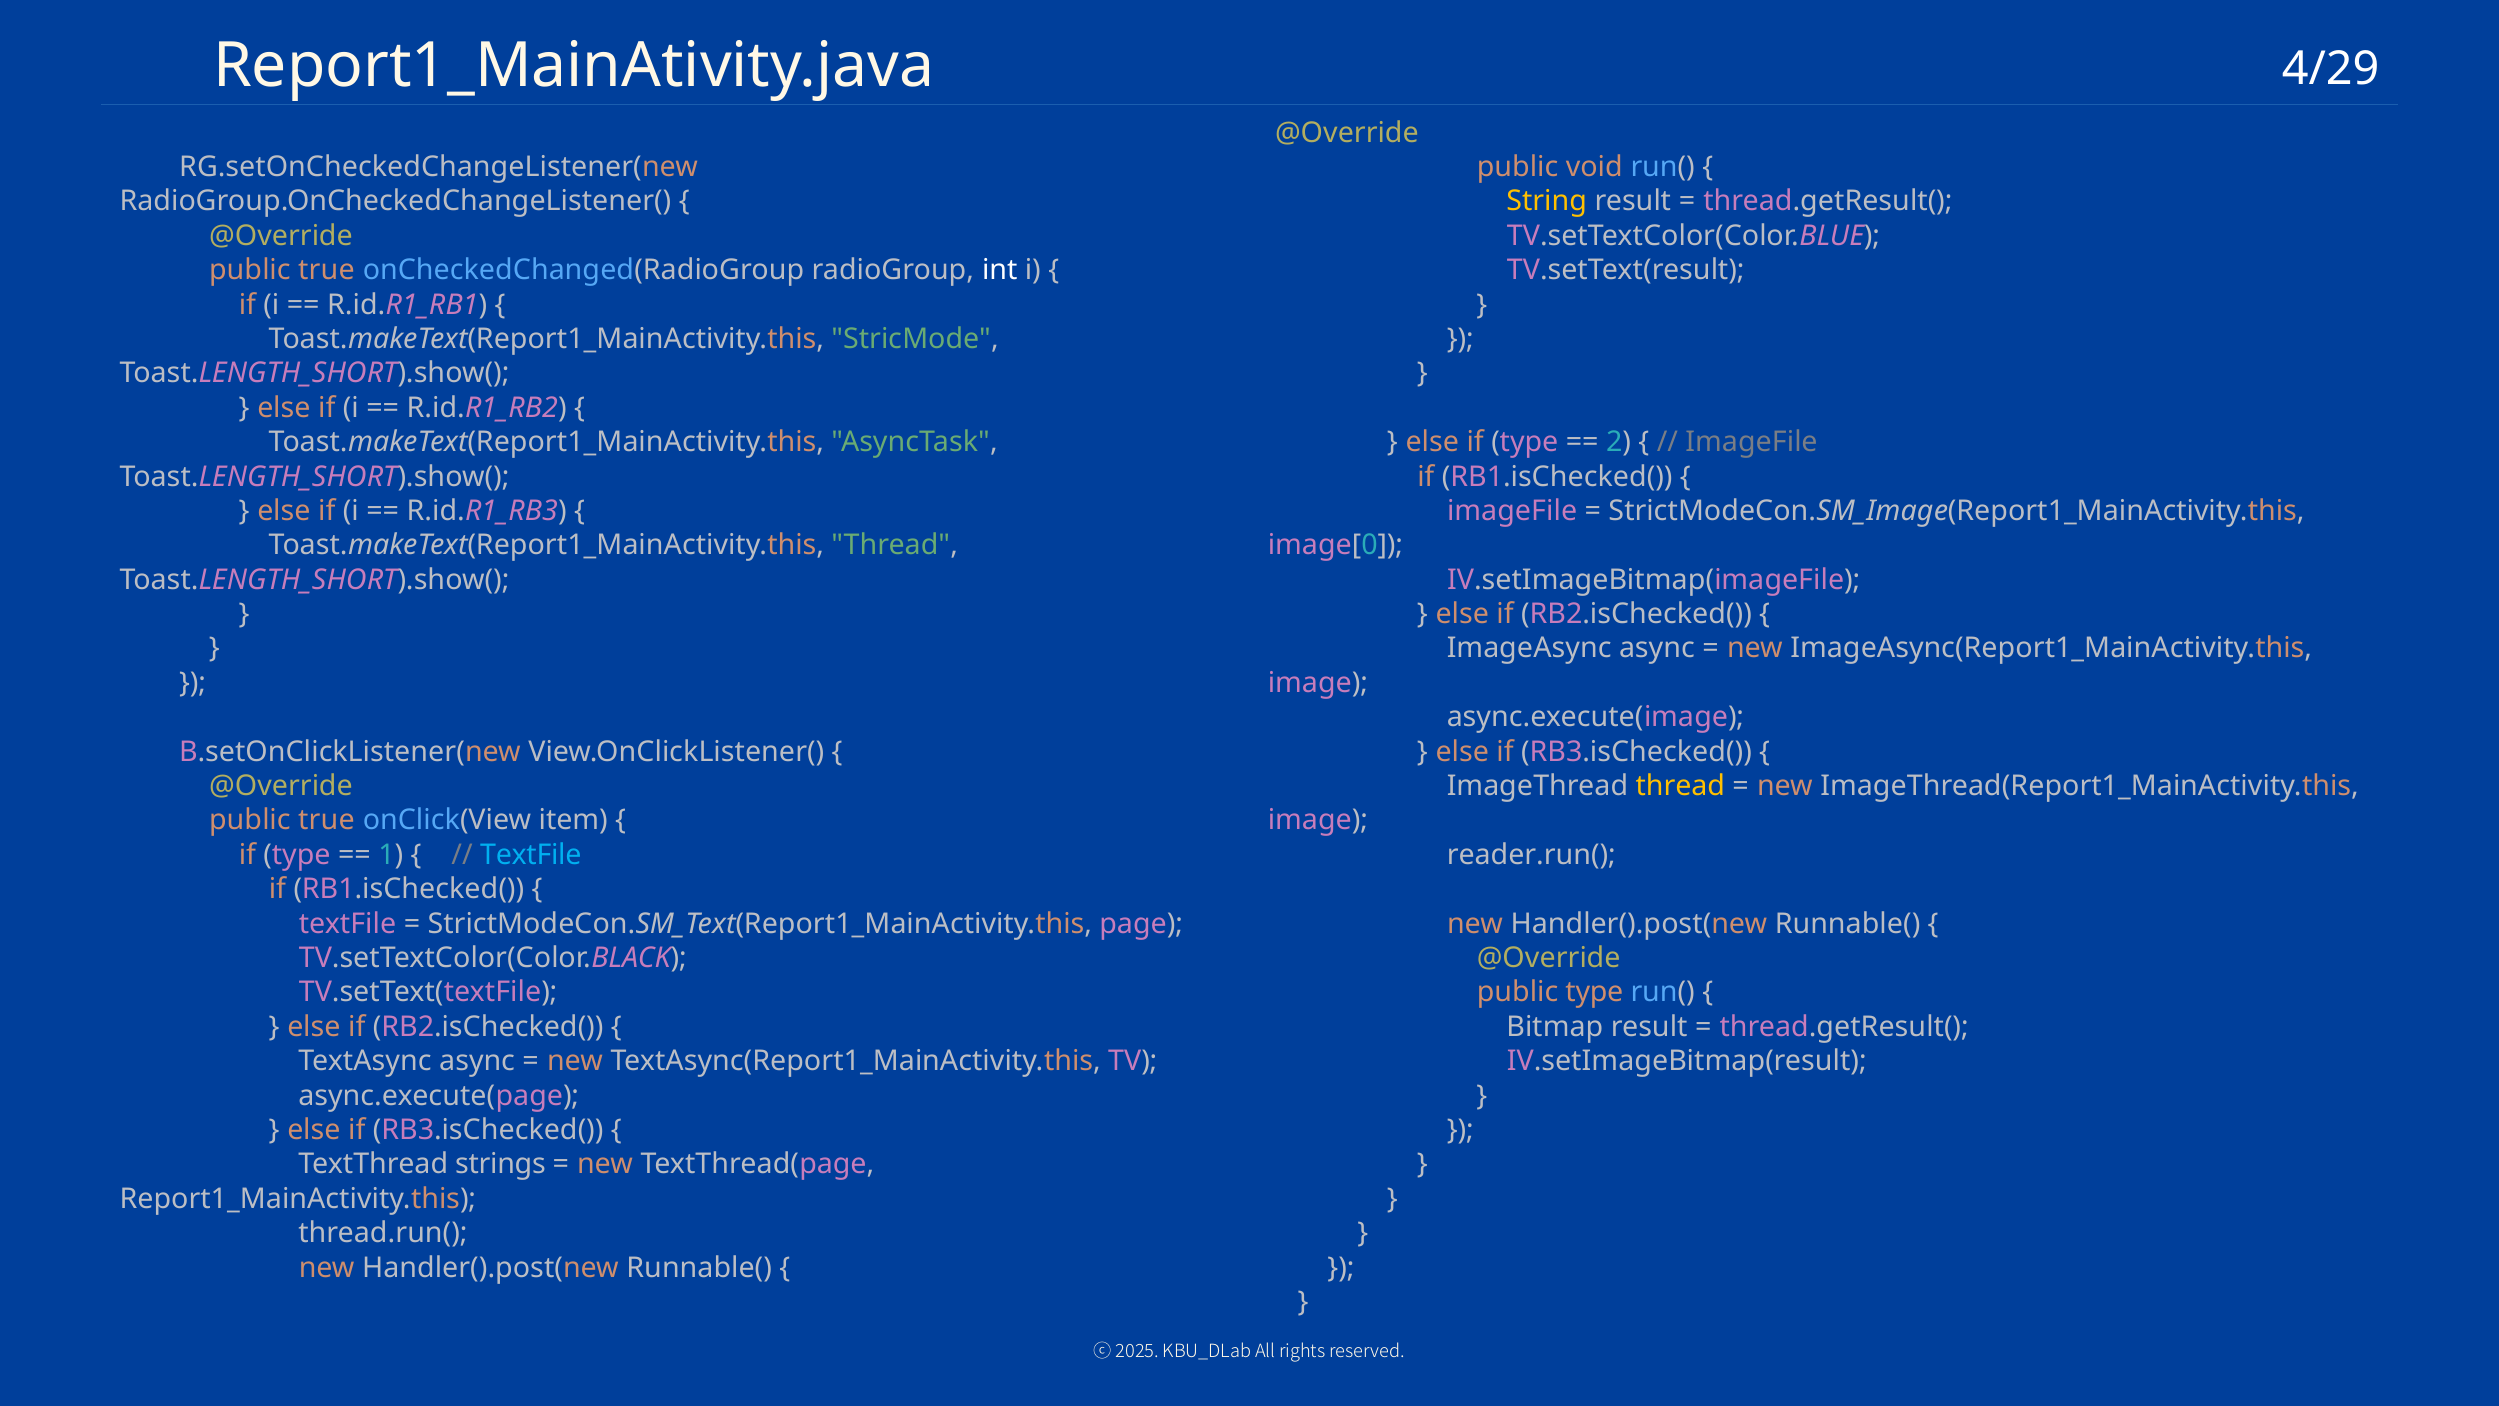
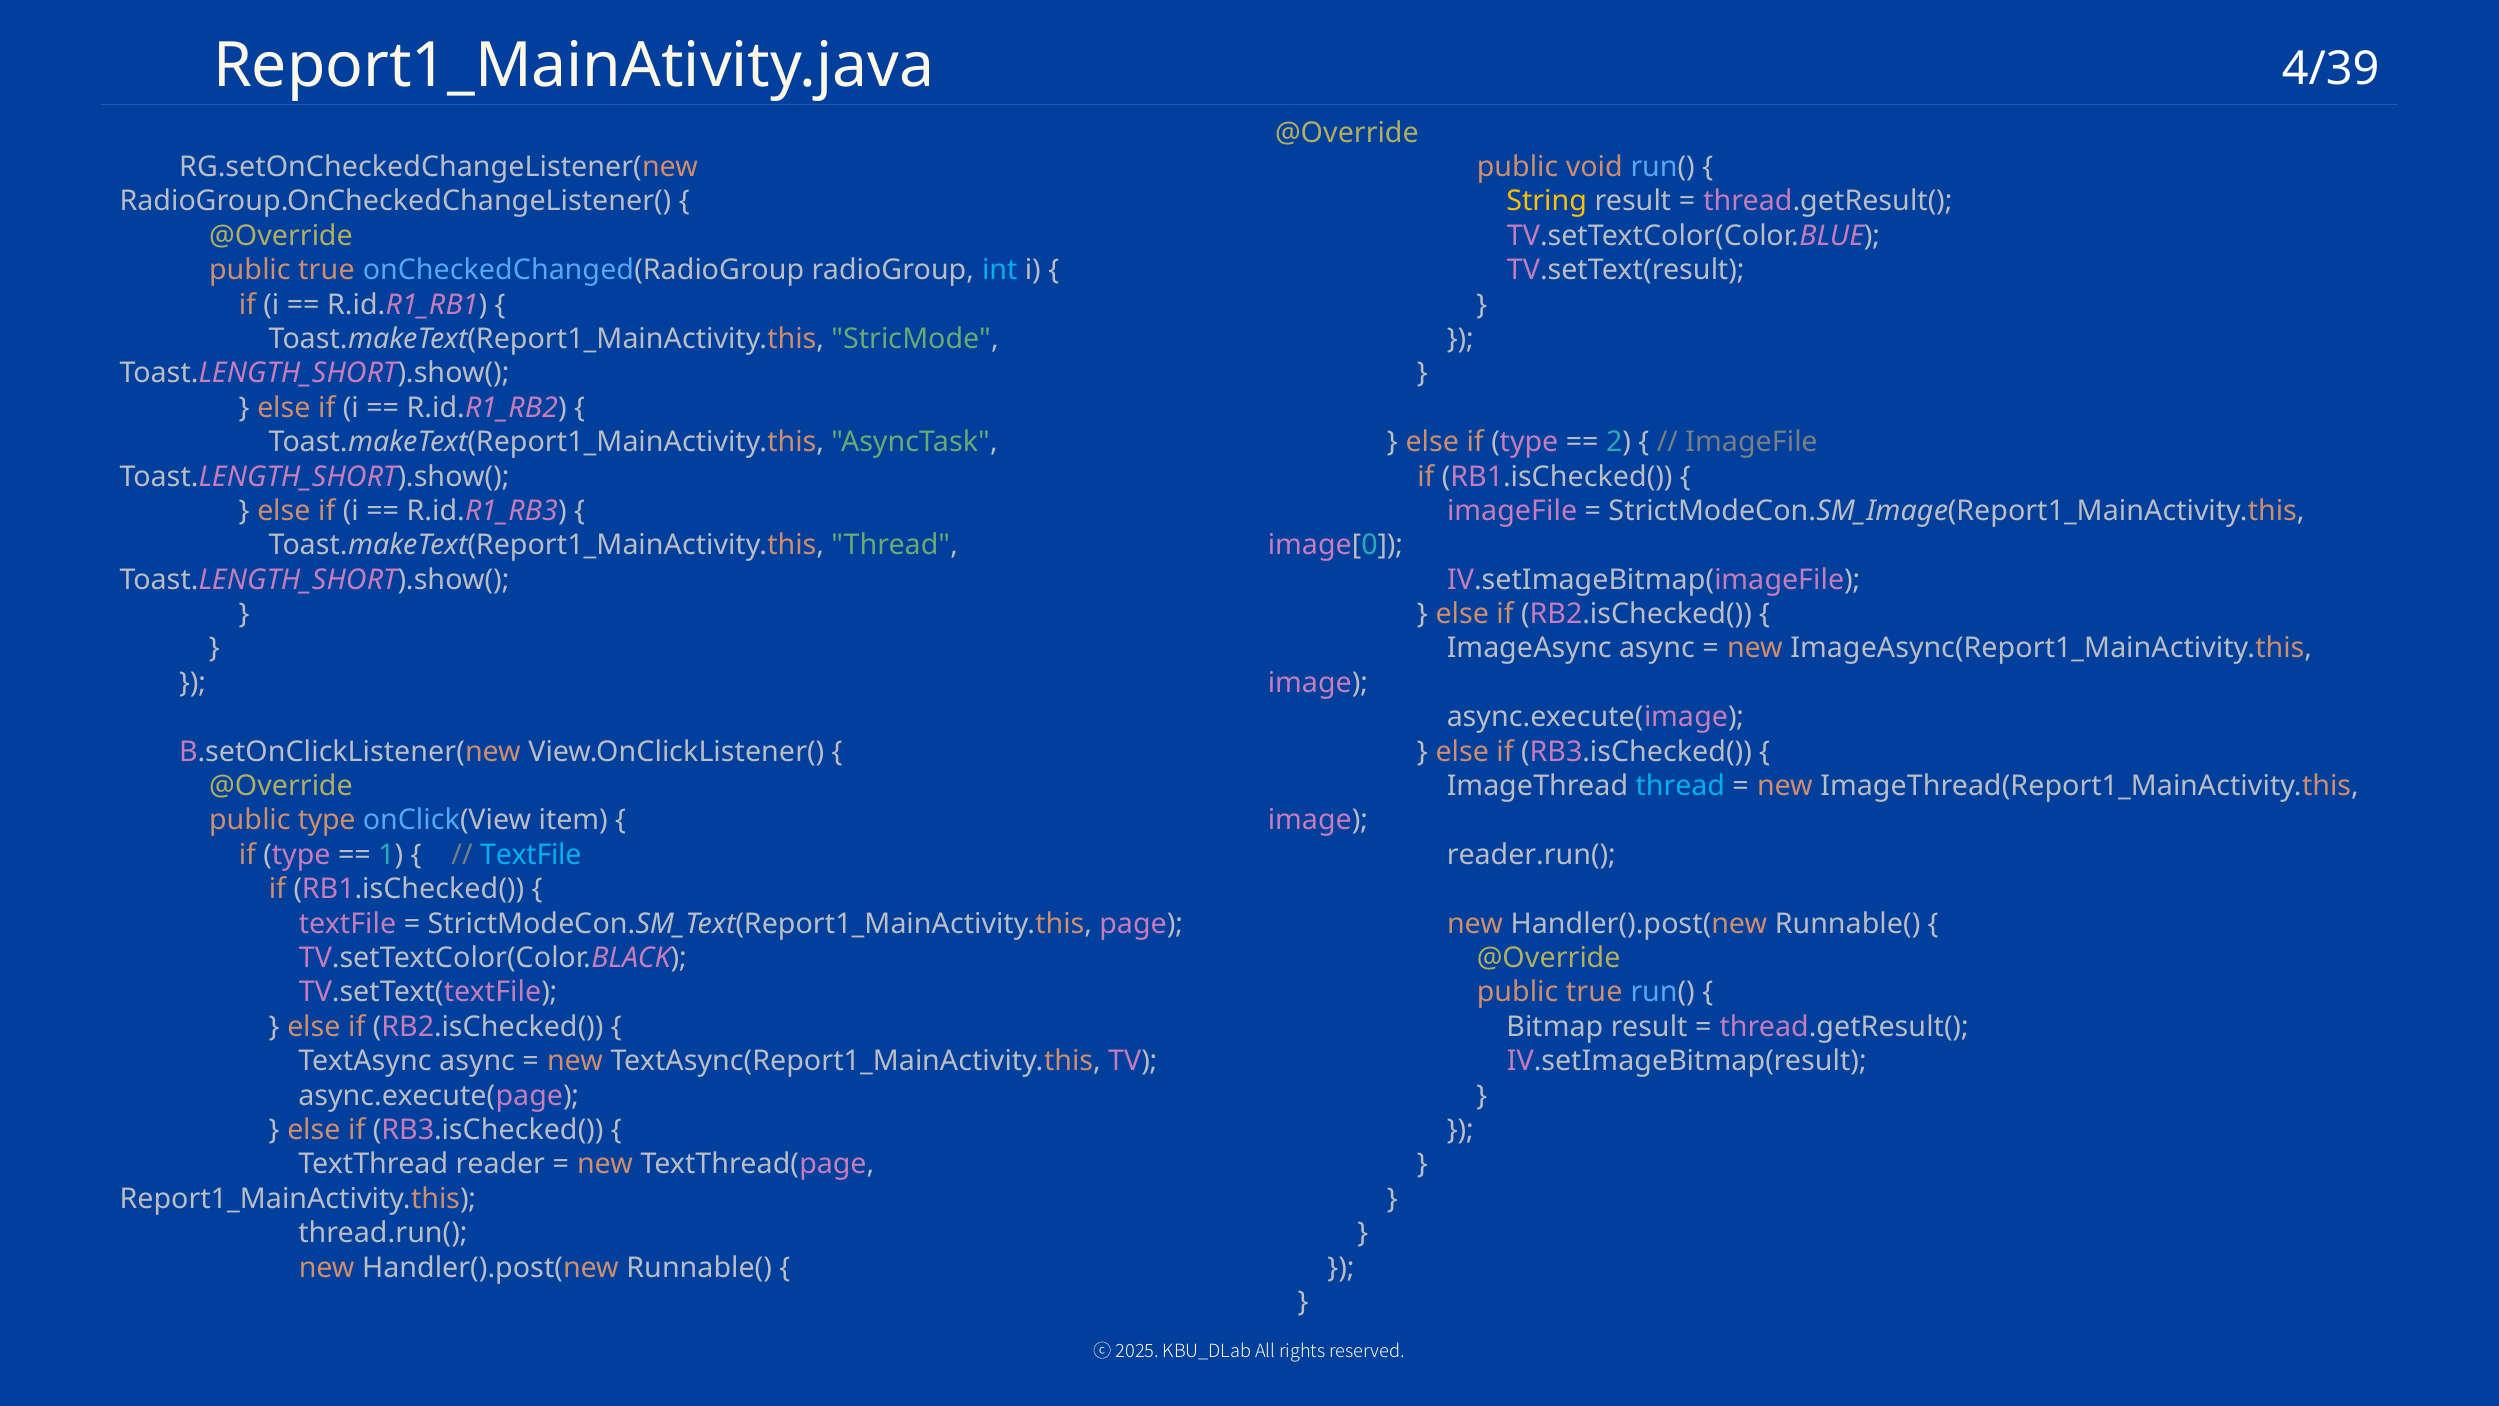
4/29: 4/29 -> 4/39 (2331, 69)
int colour: white -> light blue (1000, 270)
thread colour: yellow -> light blue (1680, 786)
true: true -> type (327, 820)
type: type -> true (1594, 992)
strings: strings -> reader (500, 1164)
